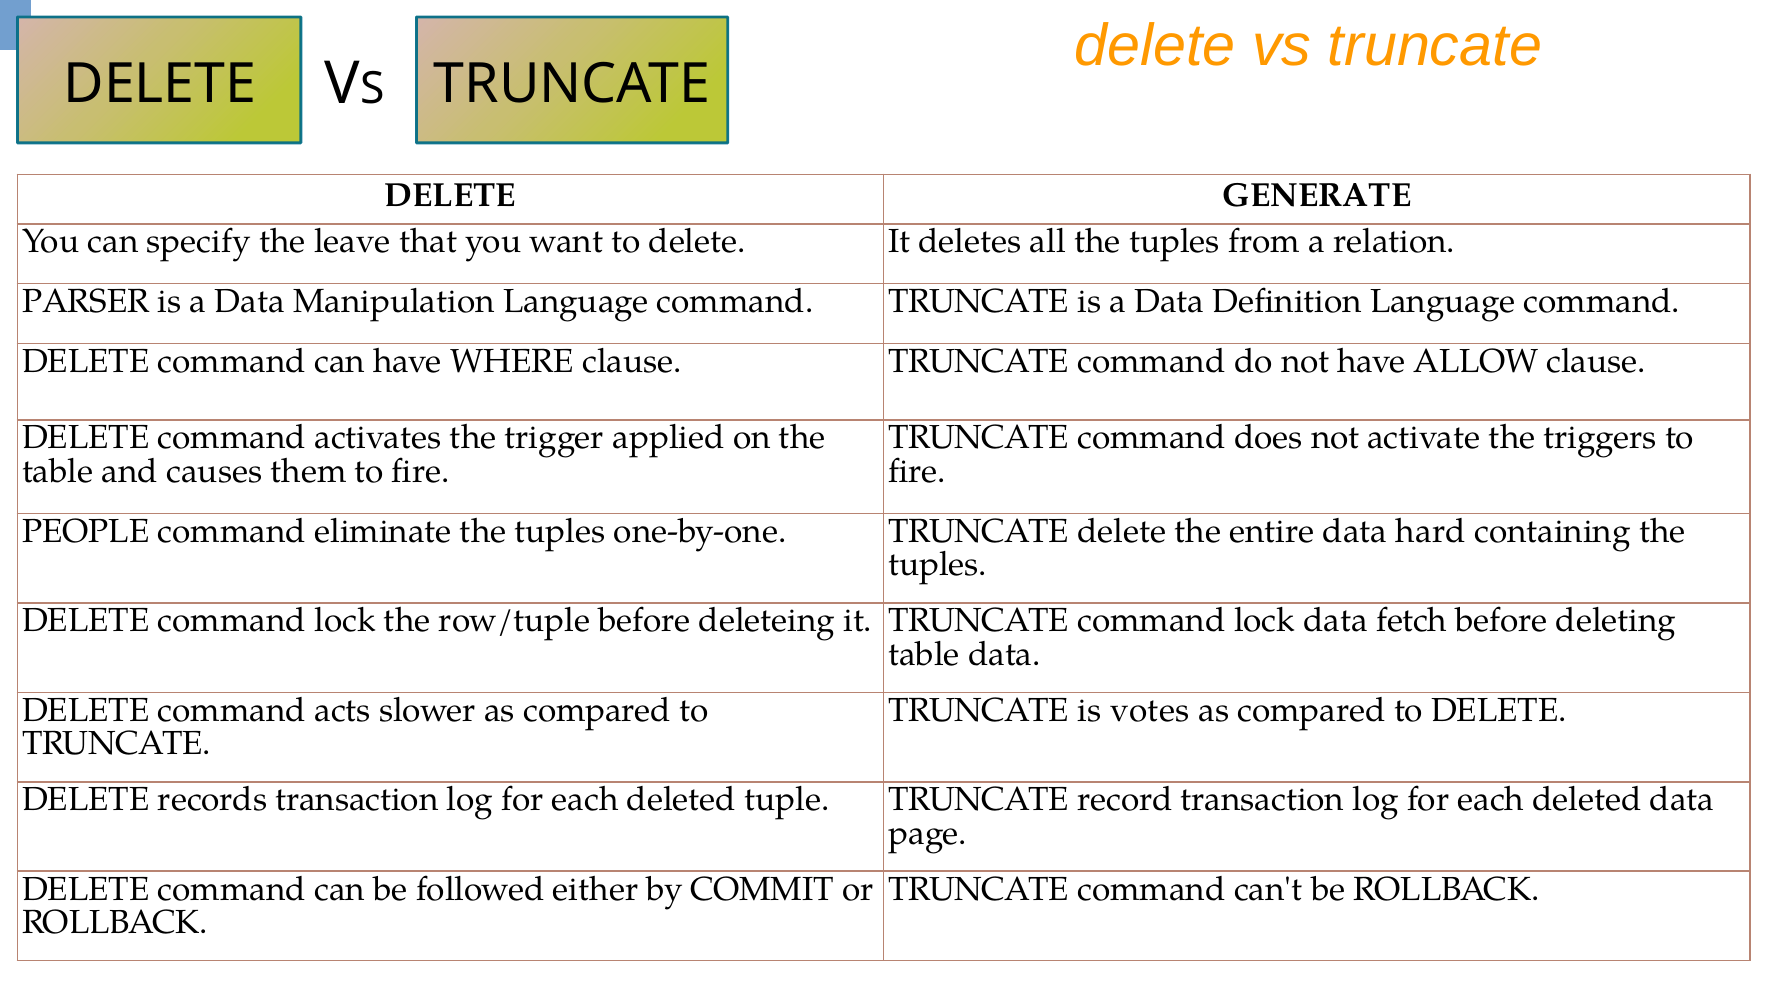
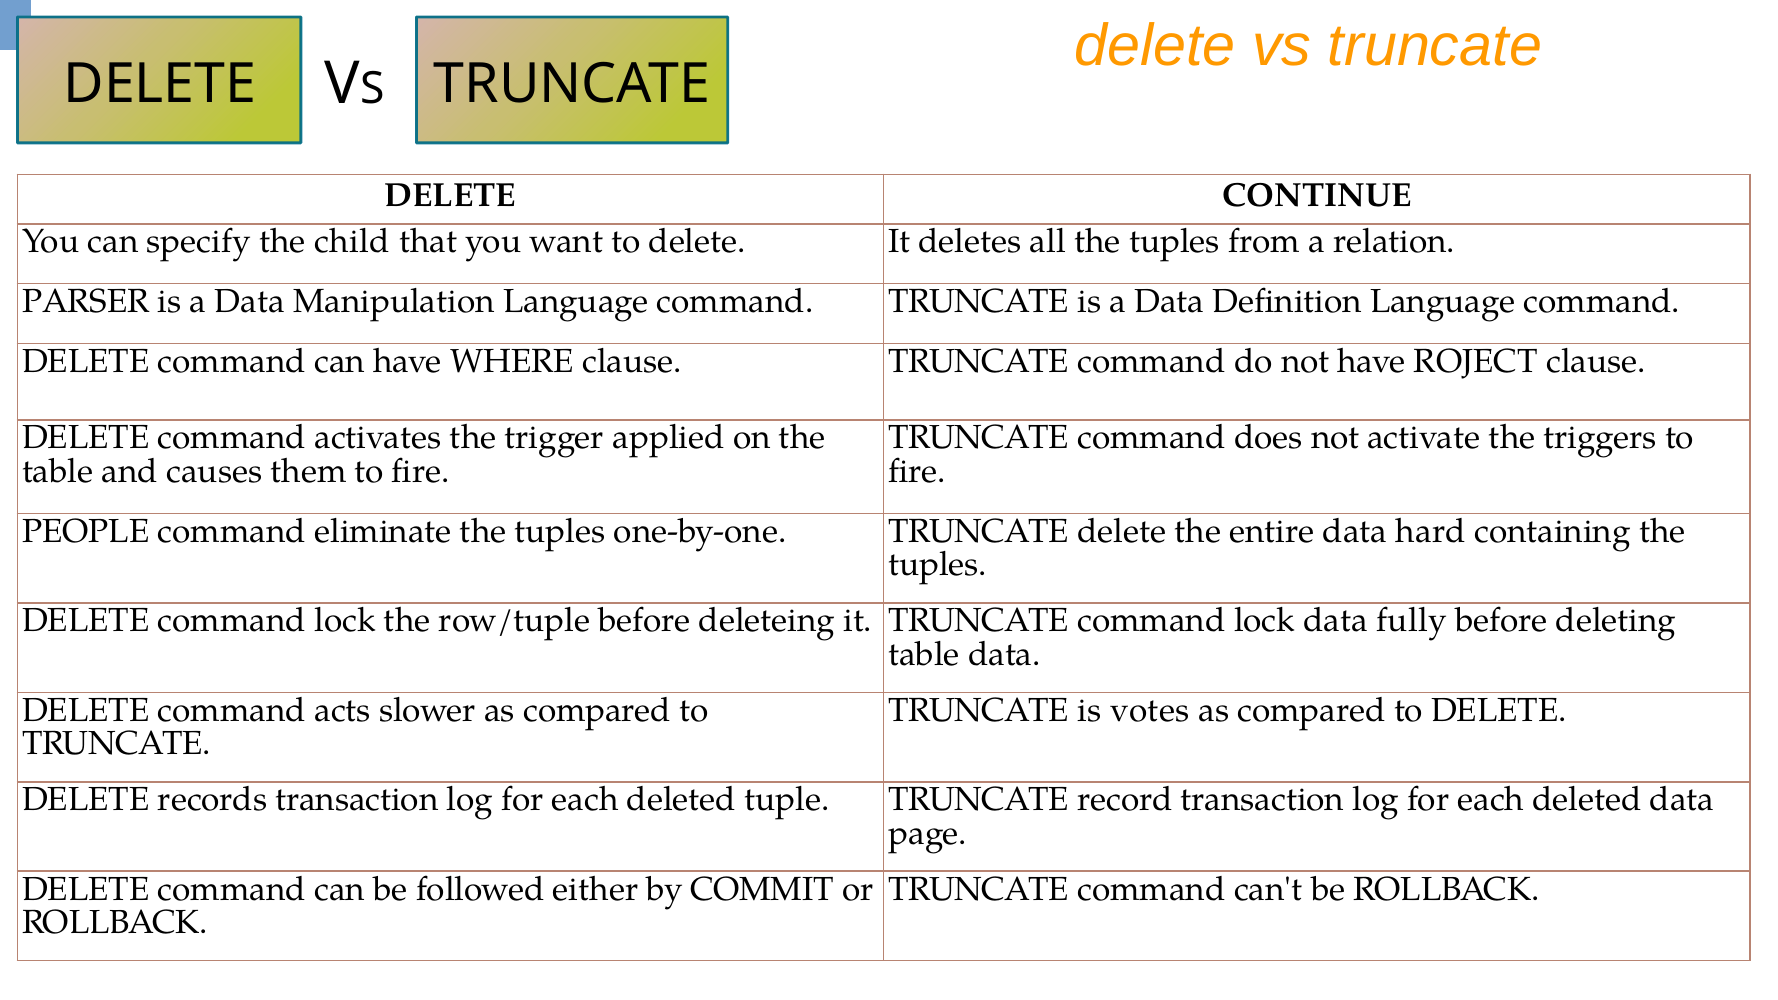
GENERATE: GENERATE -> CONTINUE (1317, 196)
leave: leave -> child (352, 242)
ALLOW: ALLOW -> ROJECT (1476, 361)
fetch: fetch -> fully (1412, 621)
